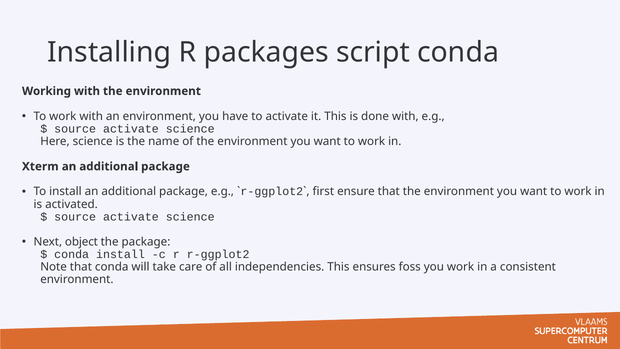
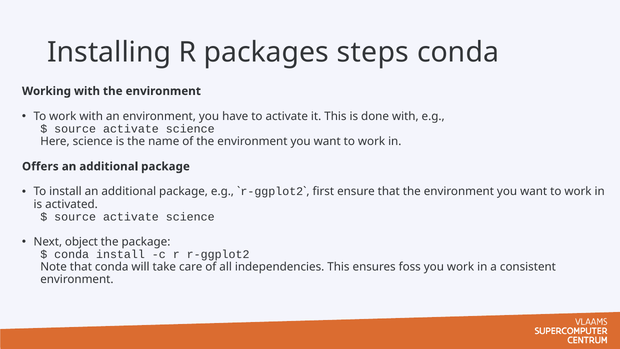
script: script -> steps (373, 52)
Xterm: Xterm -> Offers (40, 166)
